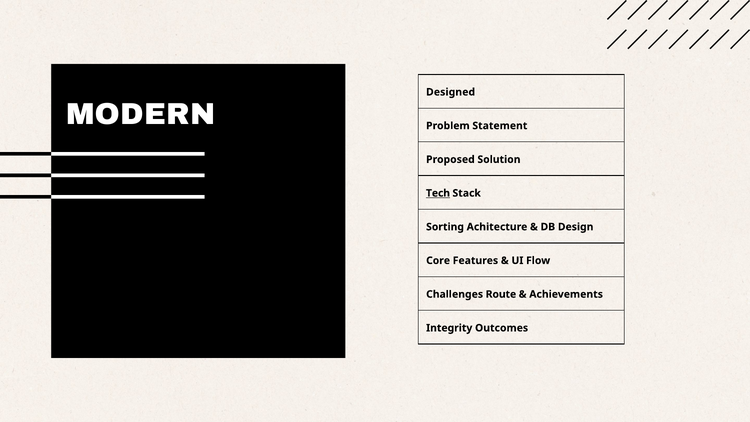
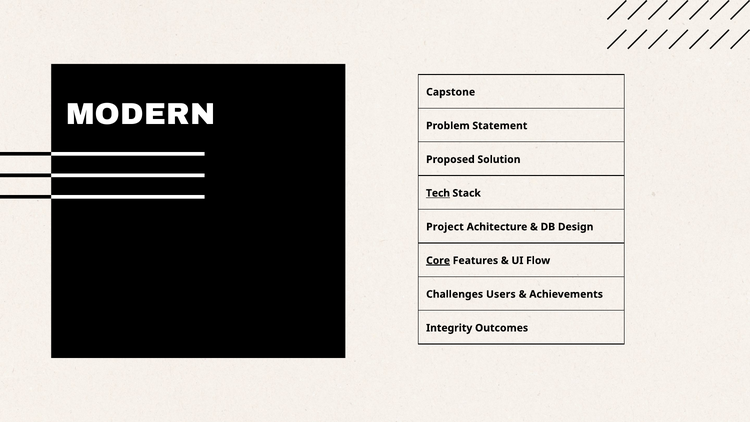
Designed: Designed -> Capstone (451, 92)
Sorting: Sorting -> Project (445, 227)
Core underline: none -> present (438, 260)
Route: Route -> Users (501, 294)
